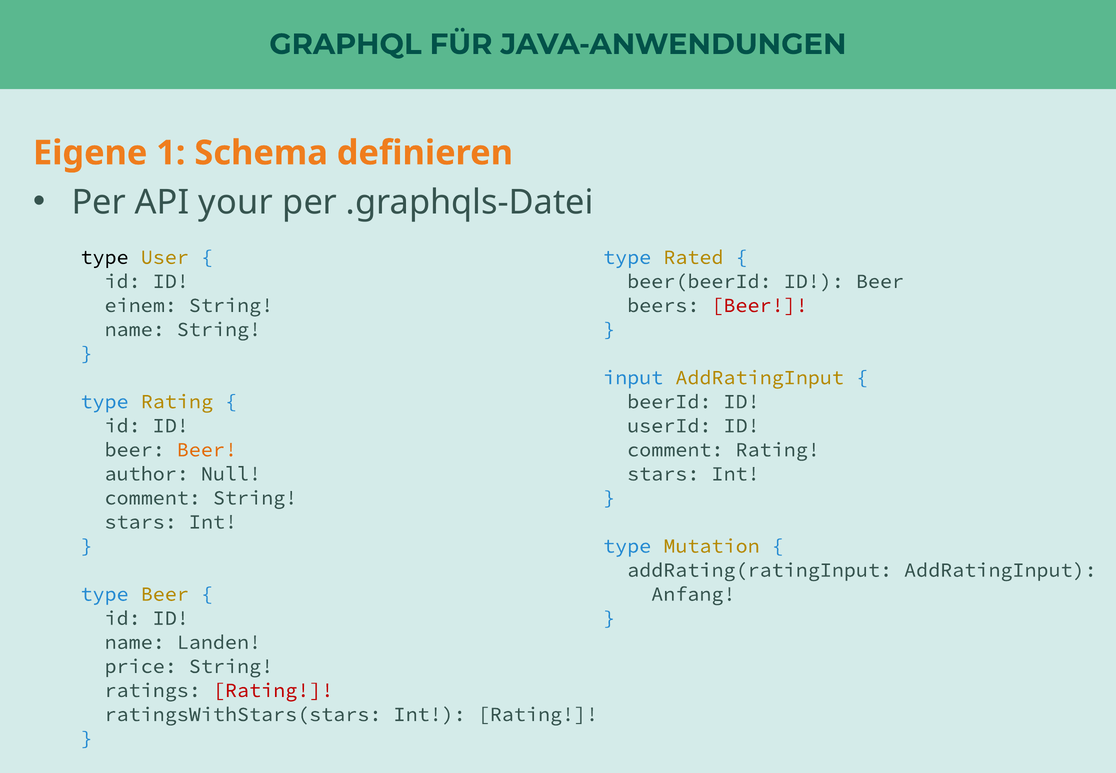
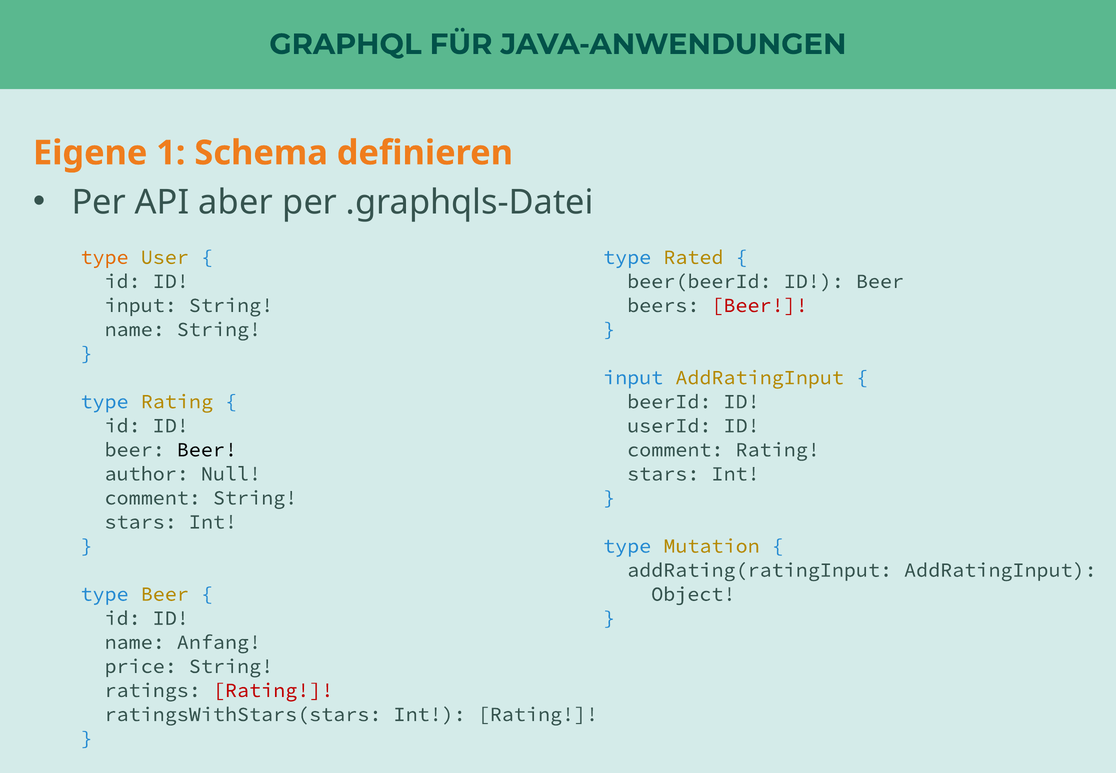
your: your -> aber (236, 202)
type colour: black -> orange (105, 257)
einem: einem -> input (141, 305)
Beer colour: orange -> black (207, 449)
Anfang: Anfang -> Object (693, 594)
Landen: Landen -> Anfang (219, 642)
